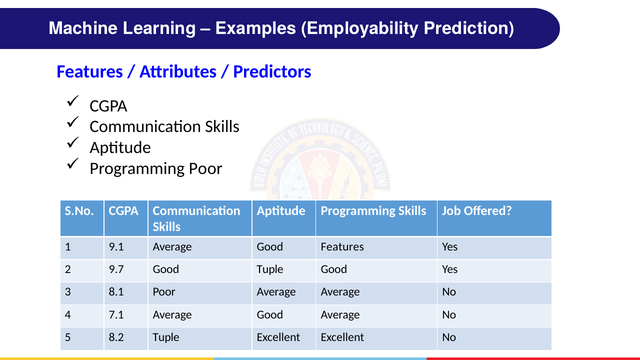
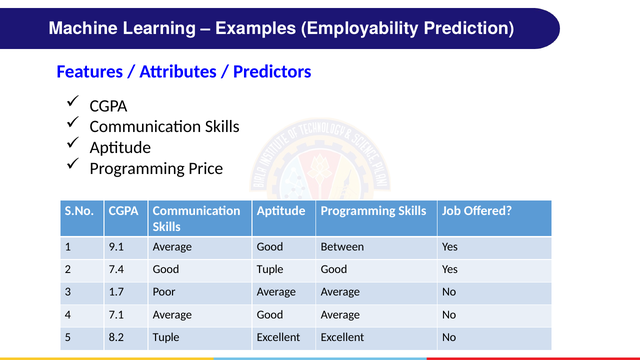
Programming Poor: Poor -> Price (206, 168)
Good Features: Features -> Between (342, 247)
9.7: 9.7 -> 7.4 (116, 269)
8.1: 8.1 -> 1.7 (116, 292)
